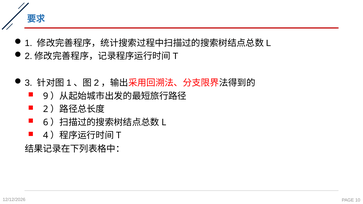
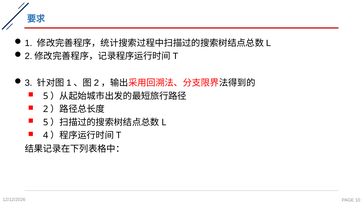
9: 9 -> 5 (46, 96)
6: 6 -> 5 (46, 122)
